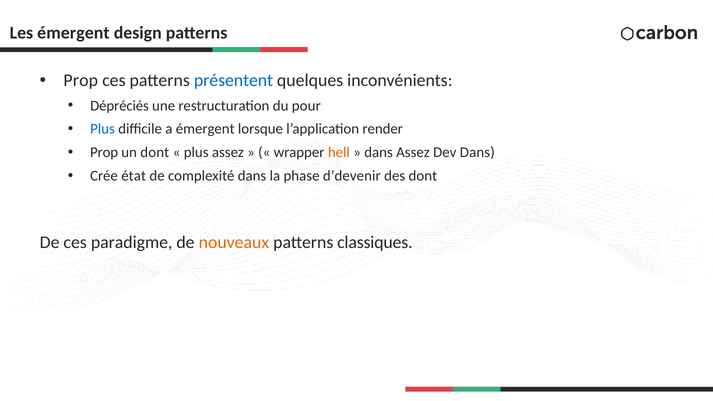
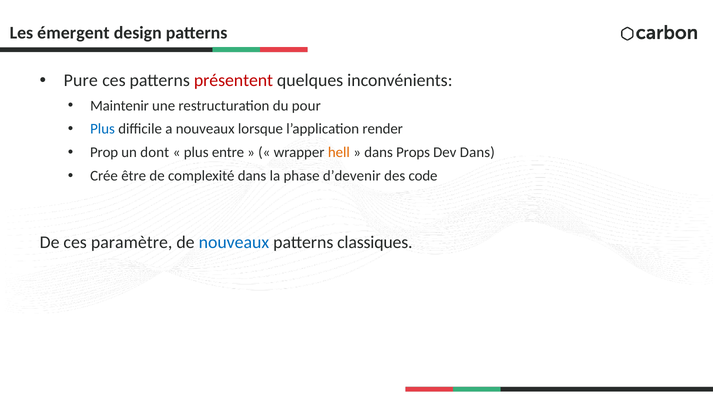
Prop: Prop -> Pure (81, 81)
présentent colour: blue -> red (233, 81)
Dépréciés: Dépréciés -> Maintenir (120, 106)
a émergent: émergent -> nouveaux (205, 129)
plus assez: assez -> entre (228, 153)
dans Assez: Assez -> Props (413, 153)
état: état -> être (134, 176)
des dont: dont -> code (423, 176)
paradigme: paradigme -> paramètre (132, 243)
nouveaux colour: orange -> blue (234, 243)
